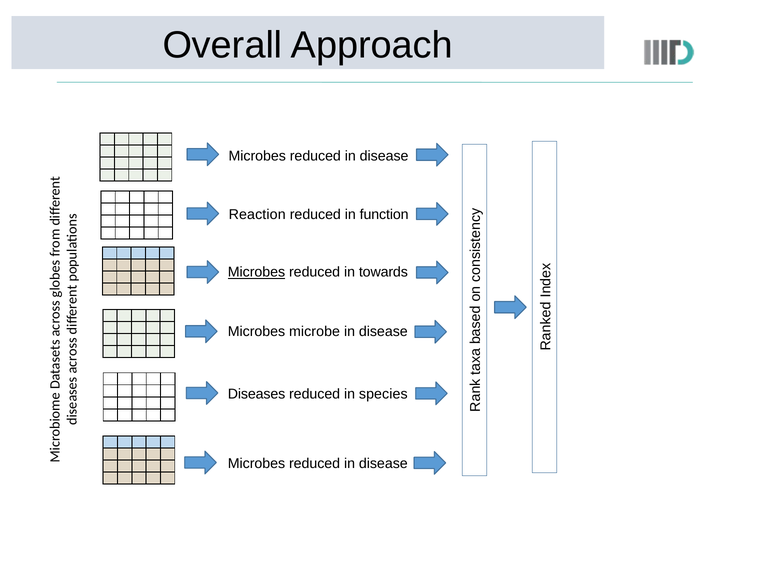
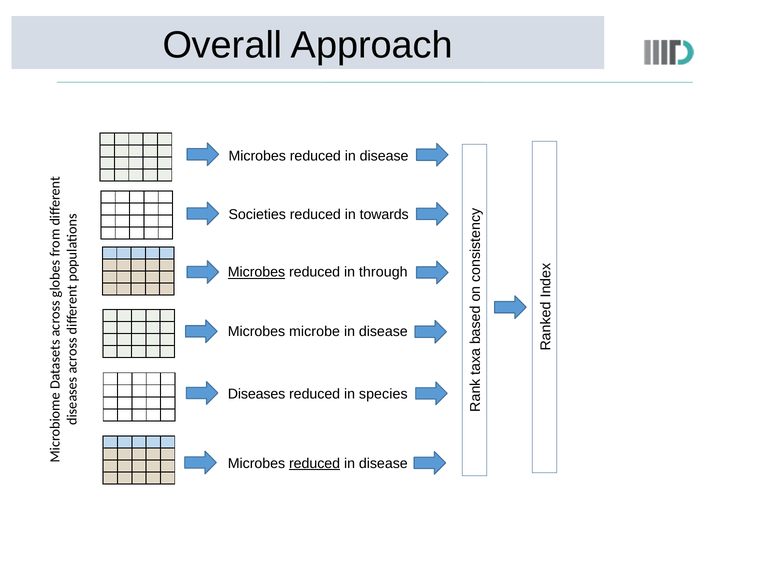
Reaction: Reaction -> Societies (257, 214)
function: function -> towards (384, 214)
towards: towards -> through (383, 272)
reduced underline: none -> present (315, 463)
